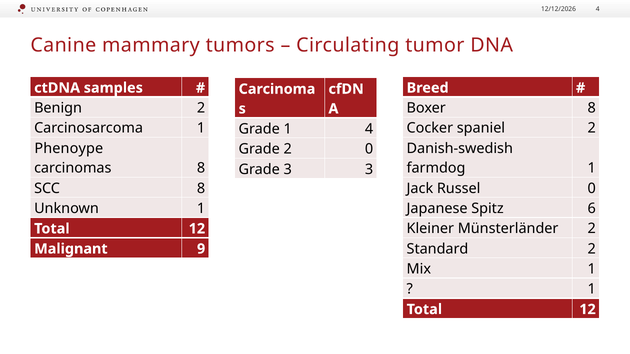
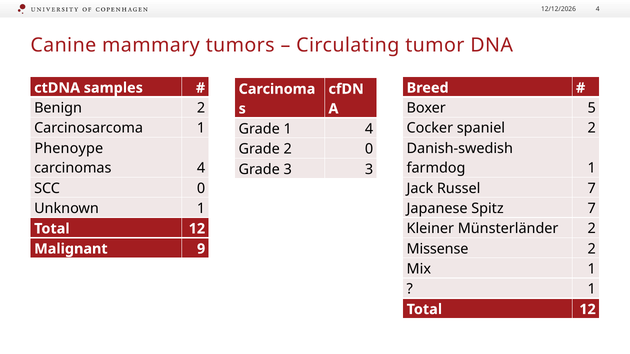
Boxer 8: 8 -> 5 (592, 108)
carcinomas 8: 8 -> 4 (201, 168)
SCC 8: 8 -> 0 (201, 188)
Russel 0: 0 -> 7 (592, 188)
Spitz 6: 6 -> 7 (592, 209)
Standard: Standard -> Missense (438, 249)
